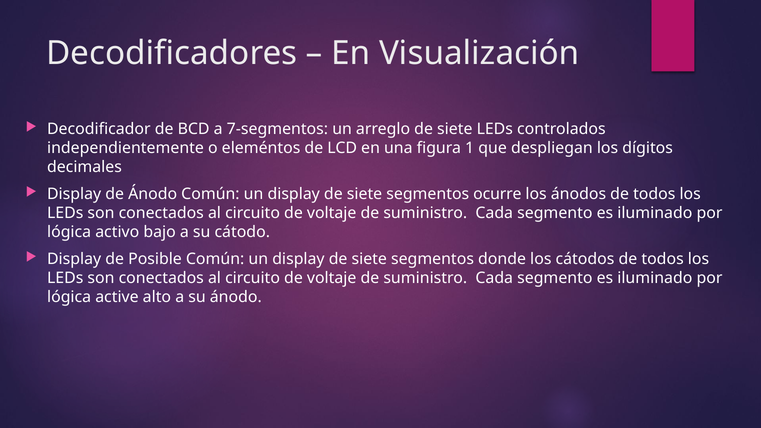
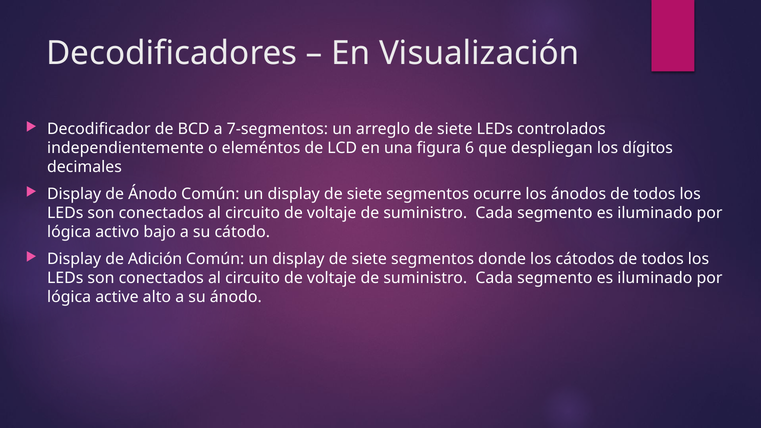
1: 1 -> 6 (470, 148)
Posible: Posible -> Adición (155, 259)
